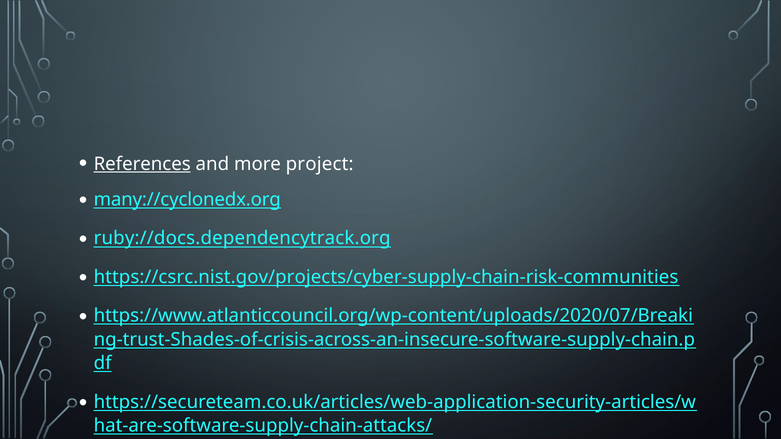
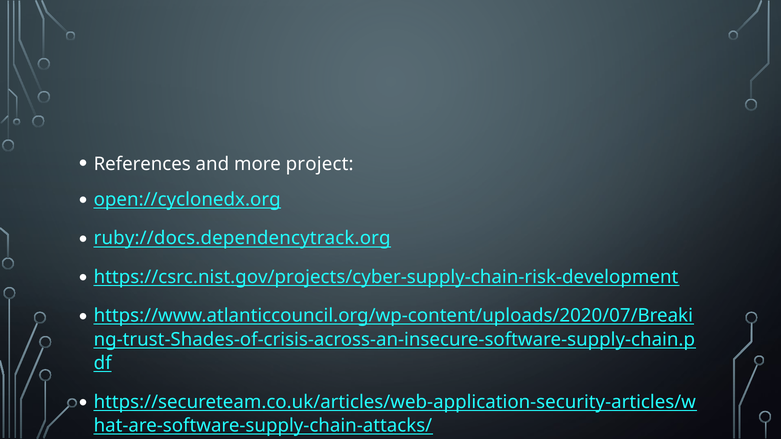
References underline: present -> none (142, 164)
many://cyclonedx.org: many://cyclonedx.org -> open://cyclonedx.org (187, 200)
https://csrc.nist.gov/projects/cyber-supply-chain-risk-communities: https://csrc.nist.gov/projects/cyber-supply-chain-risk-communities -> https://csrc.nist.gov/projects/cyber-supply-chain-risk-development (386, 277)
